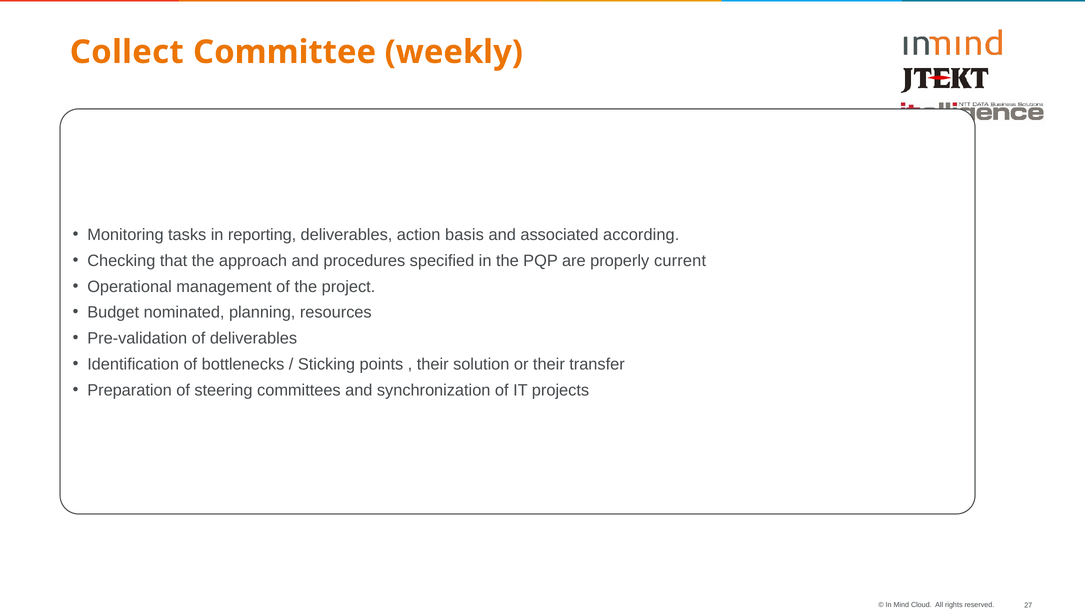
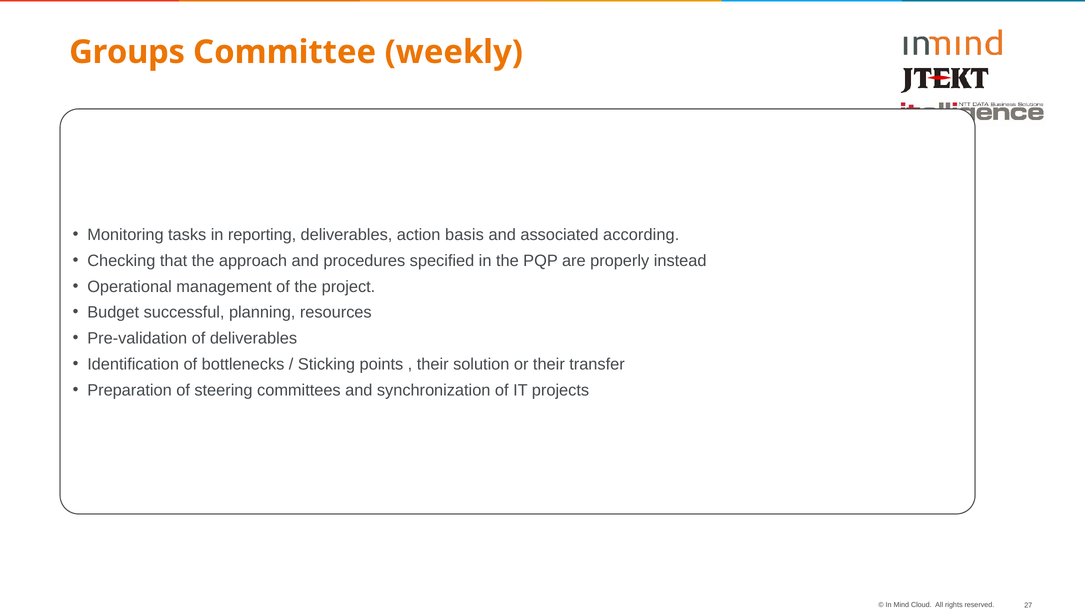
Collect: Collect -> Groups (127, 52)
current: current -> instead (680, 261)
nominated: nominated -> successful (184, 312)
